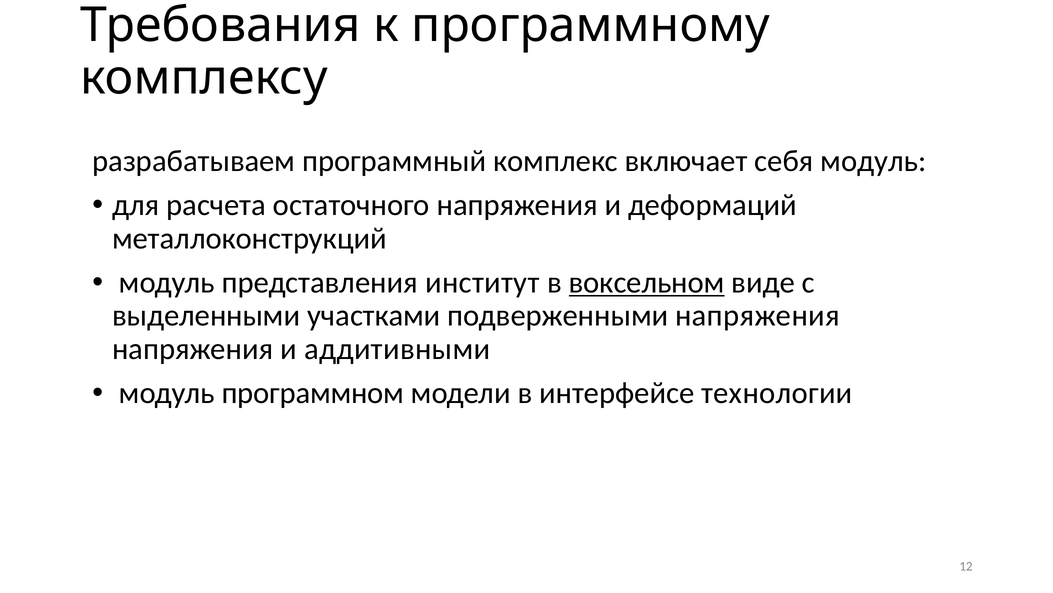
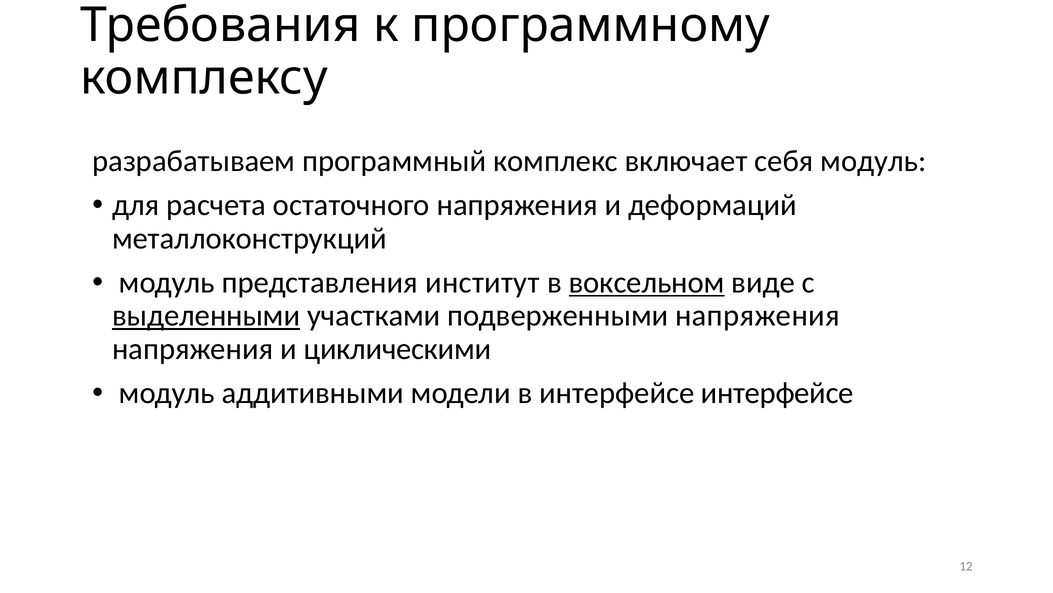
выделенными underline: none -> present (206, 315)
аддитивными: аддитивными -> циклическими (397, 349)
программном: программном -> аддитивными (313, 393)
интерфейсе технологии: технологии -> интерфейсе (777, 393)
